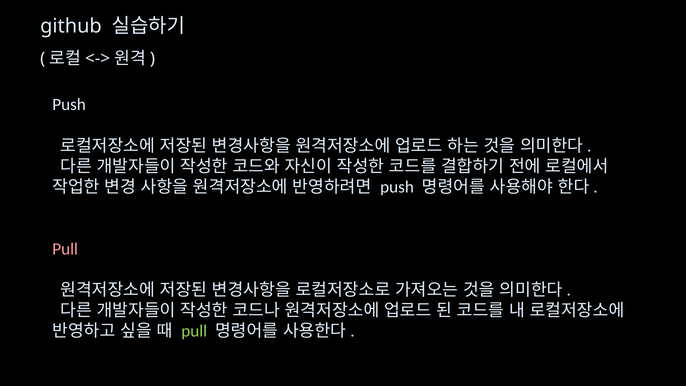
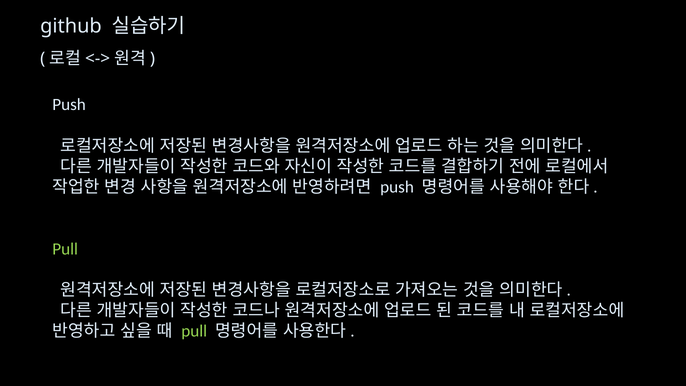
Pull colour: pink -> light green (65, 249)
